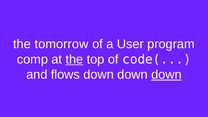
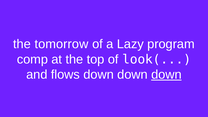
User: User -> Lazy (130, 44)
the underline: present -> none (74, 59)
code(: code( -> look( (157, 59)
